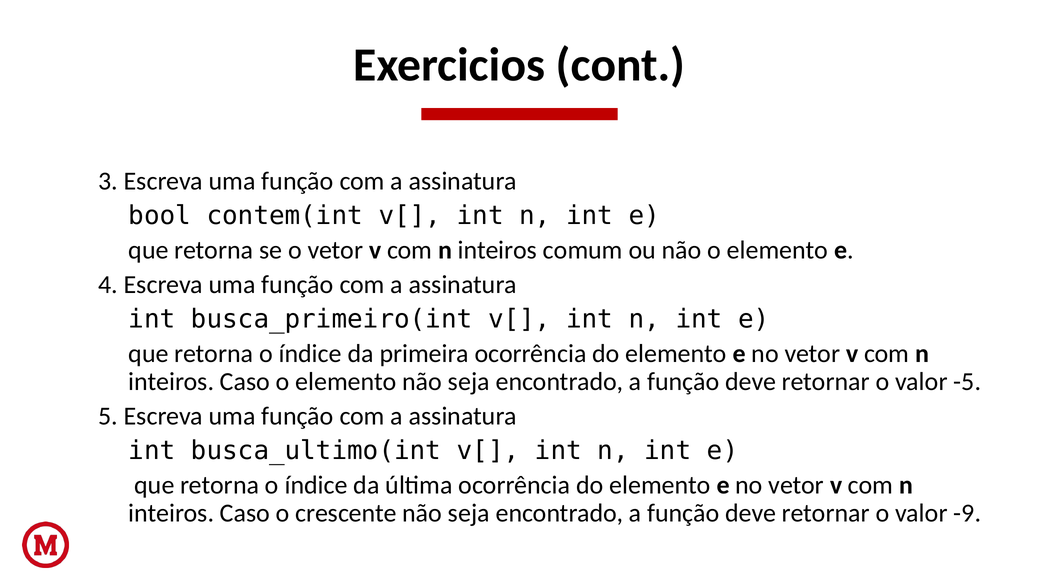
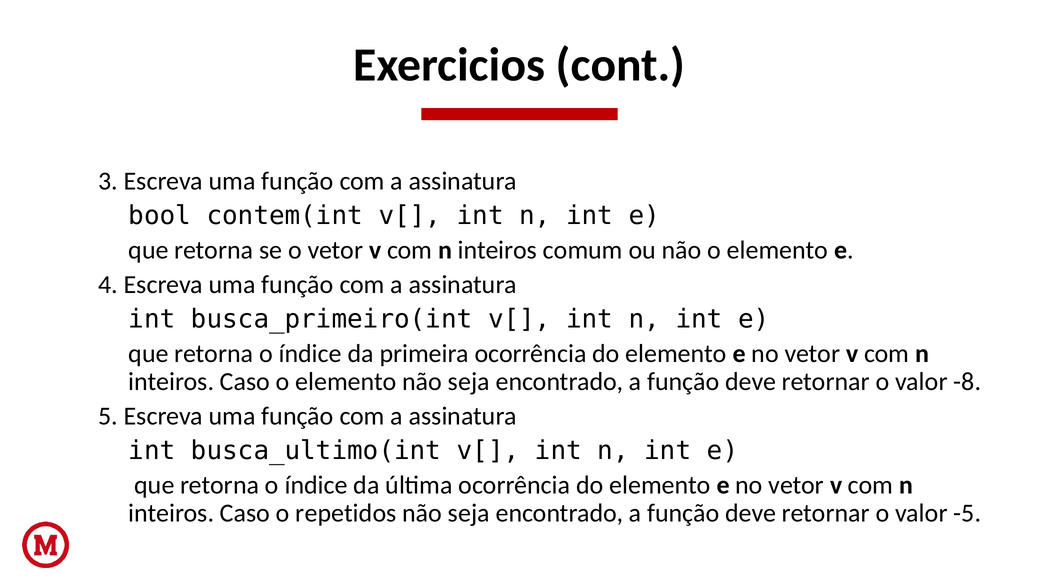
-5: -5 -> -8 (967, 382)
crescente: crescente -> repetidos (346, 514)
-9: -9 -> -5 (967, 514)
